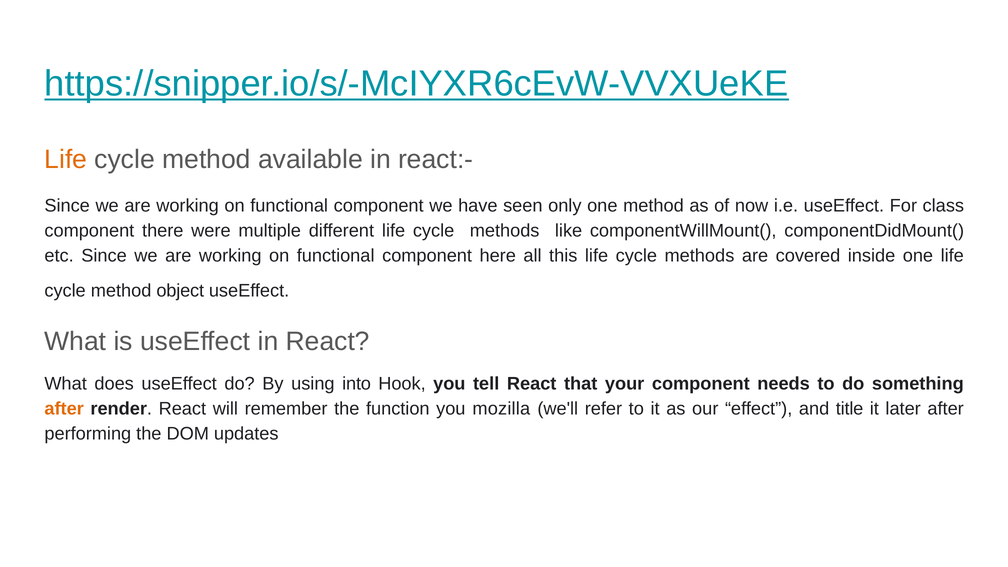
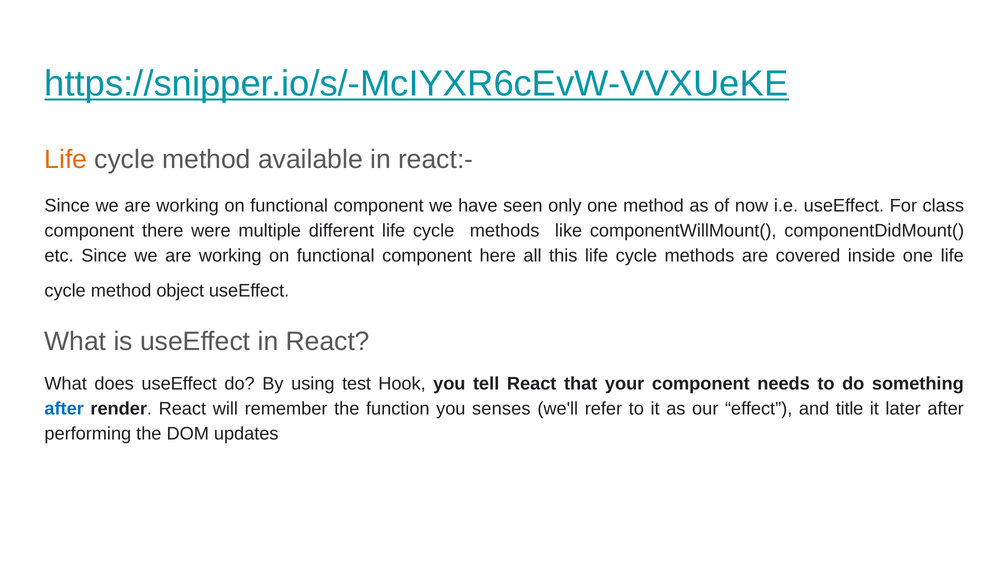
into: into -> test (357, 384)
after colour: orange -> blue (64, 409)
mozilla: mozilla -> senses (501, 409)
